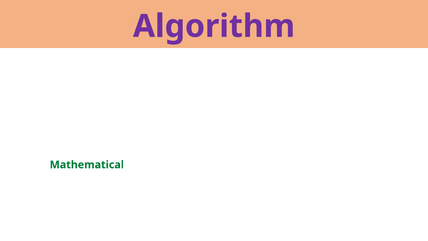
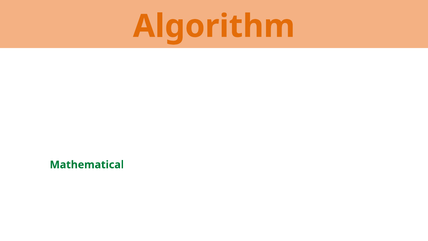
Algorithm colour: purple -> orange (214, 26)
